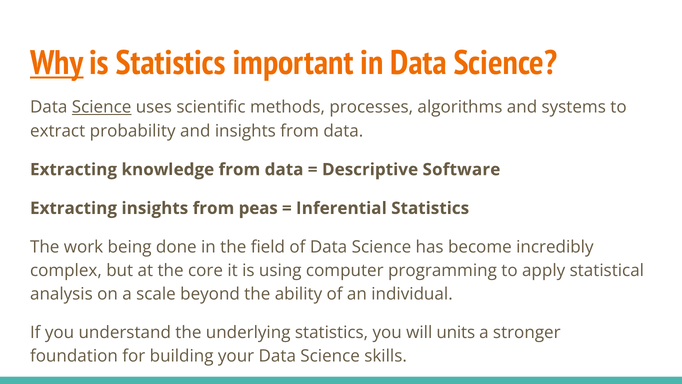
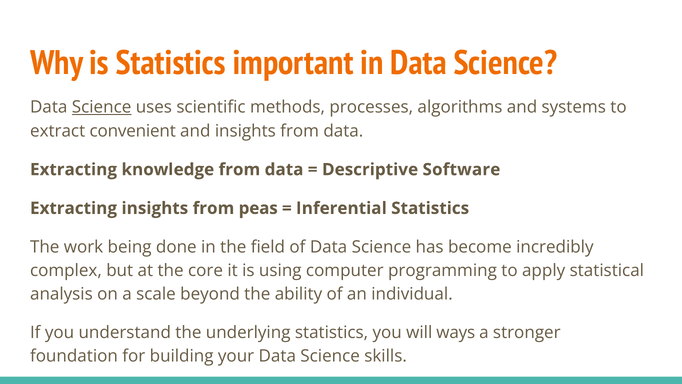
Why underline: present -> none (57, 63)
probability: probability -> convenient (133, 131)
units: units -> ways (456, 332)
